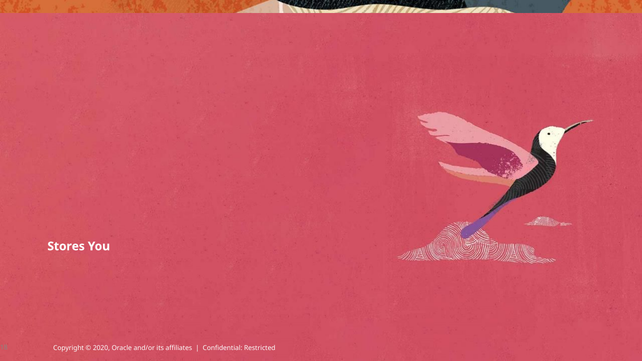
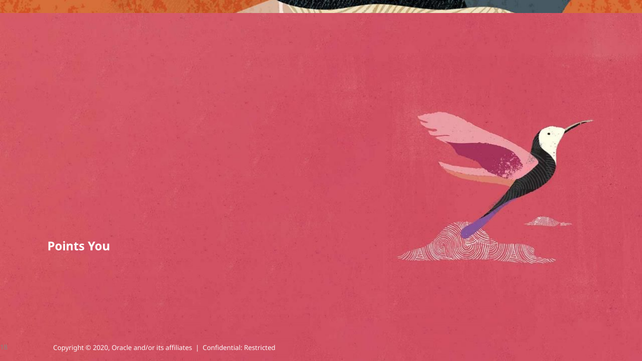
Stores: Stores -> Points (66, 246)
